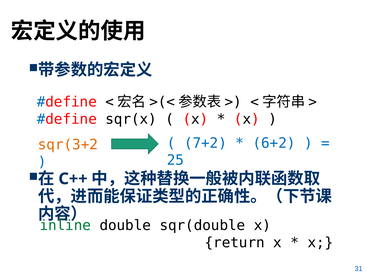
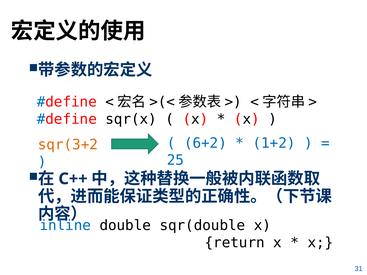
7+2: 7+2 -> 6+2 (205, 143)
6+2: 6+2 -> 1+2 (274, 143)
inline colour: green -> blue (65, 226)
